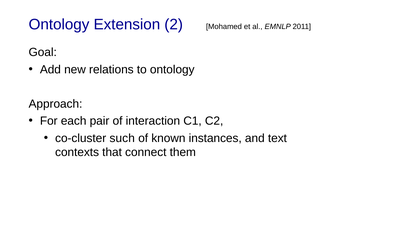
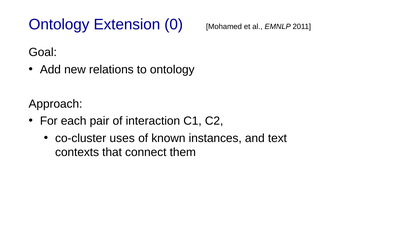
2: 2 -> 0 (174, 25)
such: such -> uses (122, 138)
